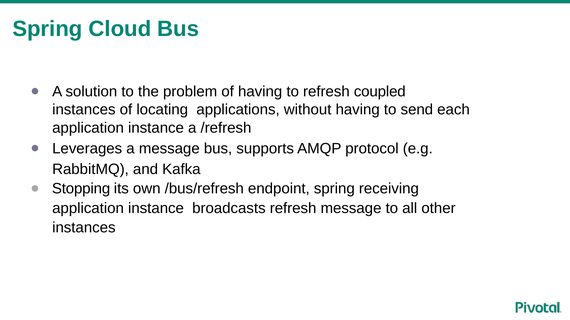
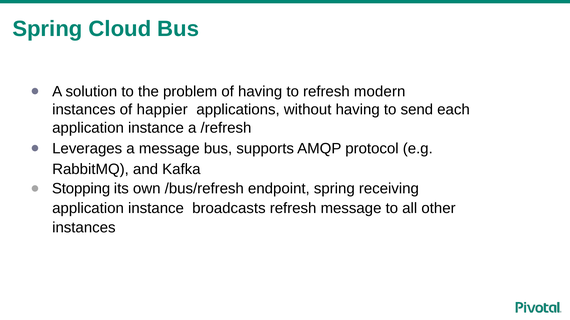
coupled: coupled -> modern (380, 92)
locating: locating -> happier (162, 110)
